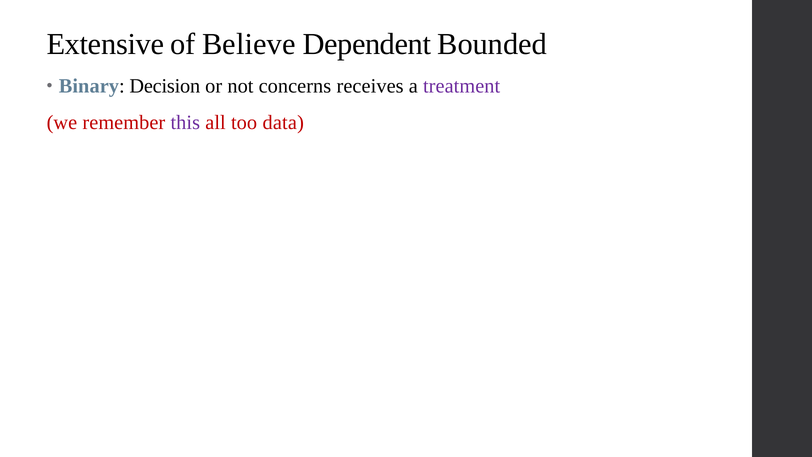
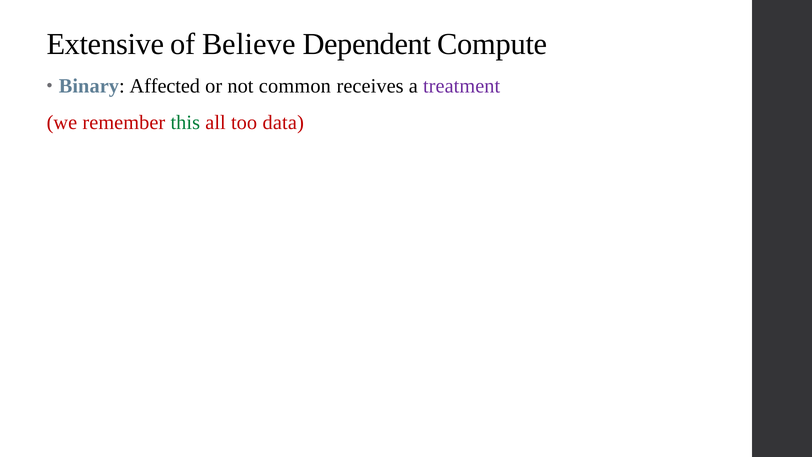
Bounded: Bounded -> Compute (492, 44)
Decision: Decision -> Affected (165, 86)
concerns: concerns -> common (295, 86)
this colour: purple -> green (185, 123)
